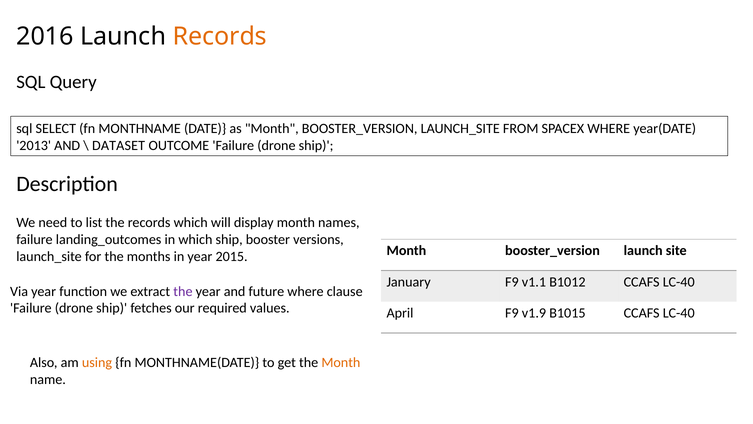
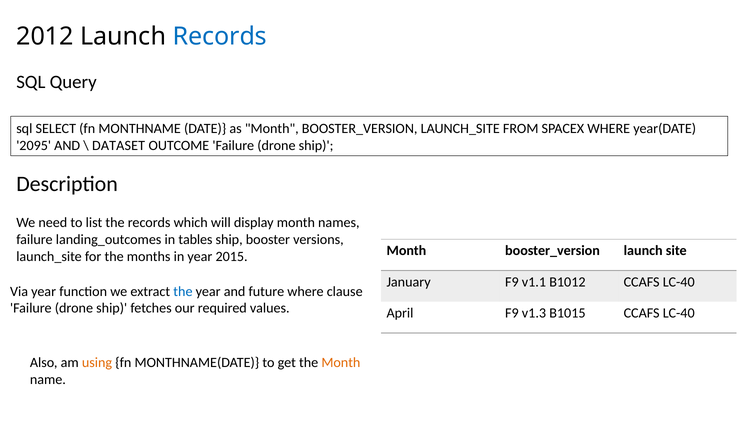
2016: 2016 -> 2012 (45, 36)
Records colour: orange -> blue (220, 36)
2013: 2013 -> 2095 (34, 146)
in which: which -> tables (195, 239)
the colour: purple -> blue (183, 291)
v1.9: v1.9 -> v1.3 (534, 313)
